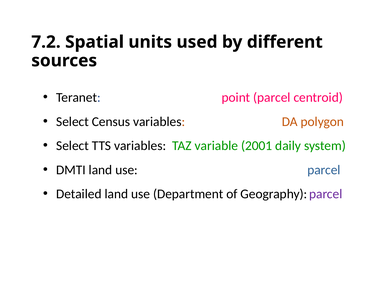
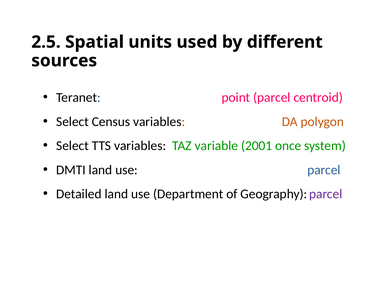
7.2: 7.2 -> 2.5 (46, 42)
daily: daily -> once (288, 146)
